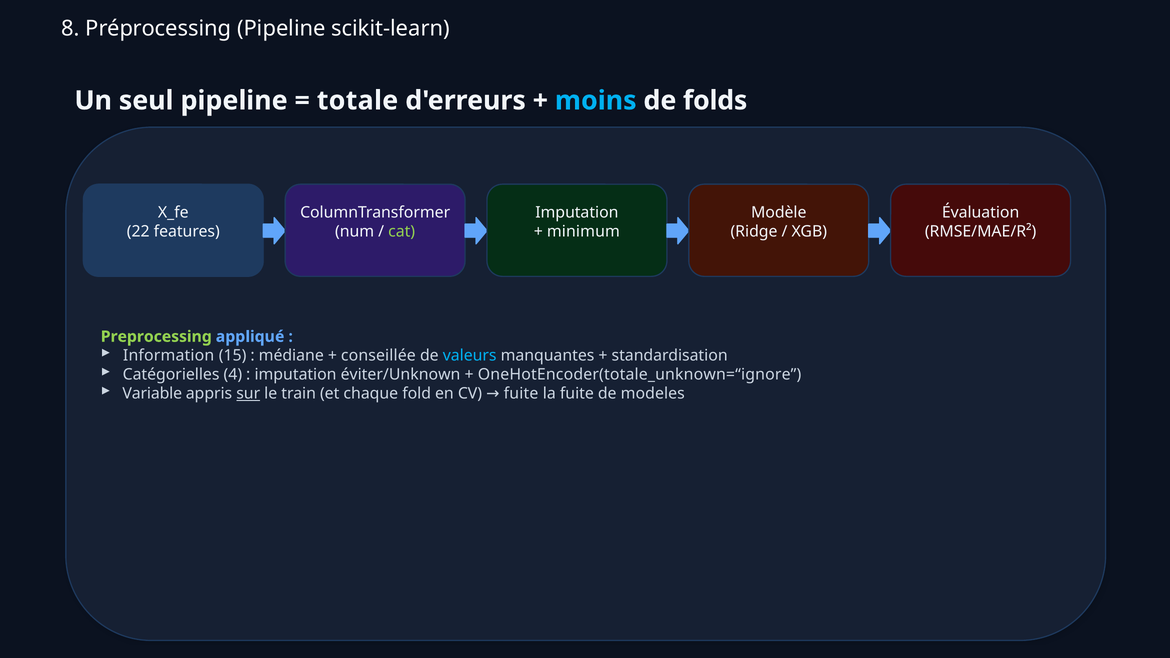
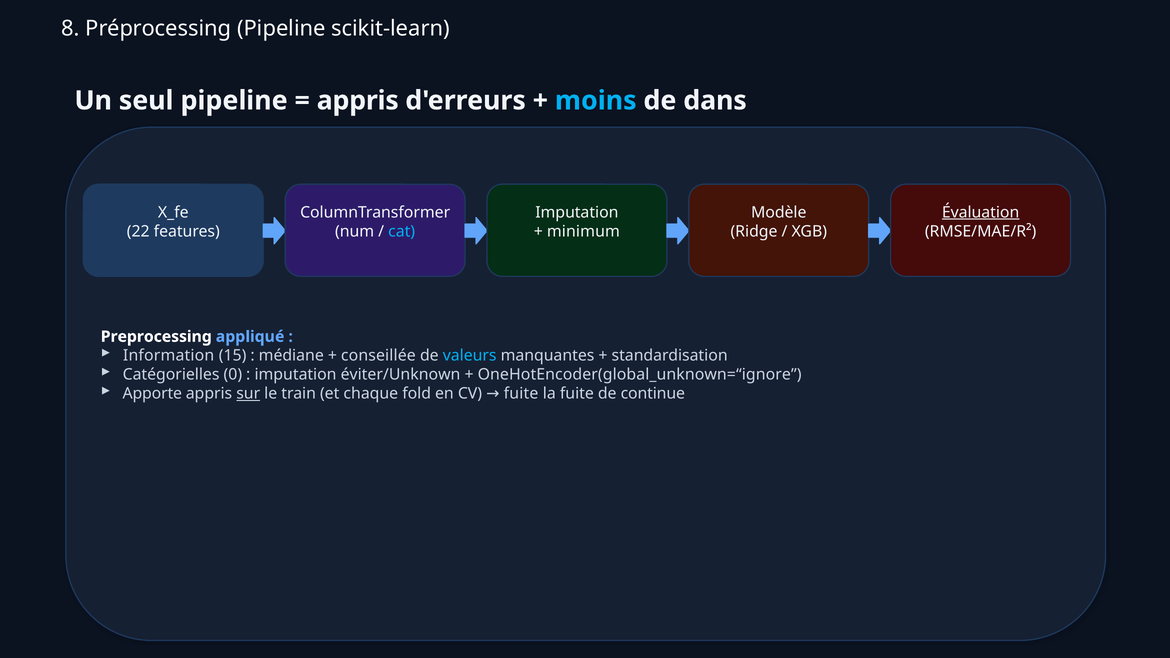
totale: totale -> appris (358, 101)
folds: folds -> dans (715, 101)
Évaluation underline: none -> present (981, 212)
cat colour: light green -> light blue (402, 231)
Preprocessing colour: light green -> white (156, 337)
4: 4 -> 0 (233, 375)
OneHotEncoder(totale_unknown=“ignore: OneHotEncoder(totale_unknown=“ignore -> OneHotEncoder(global_unknown=“ignore (640, 375)
Variable: Variable -> Apporte (152, 394)
modeles: modeles -> continue (653, 394)
